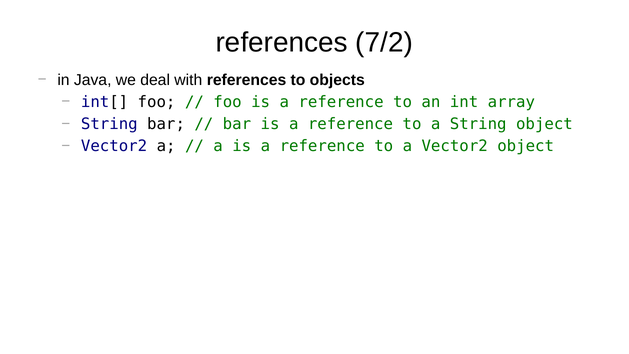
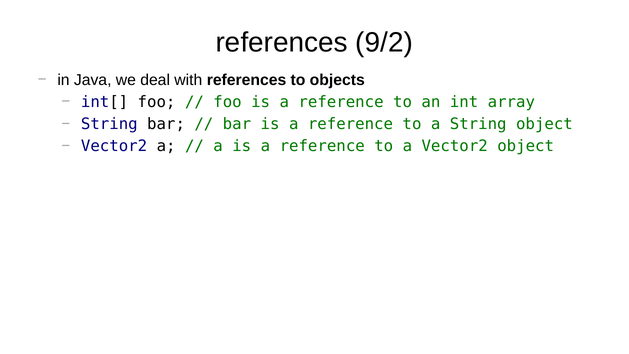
7/2: 7/2 -> 9/2 (384, 42)
